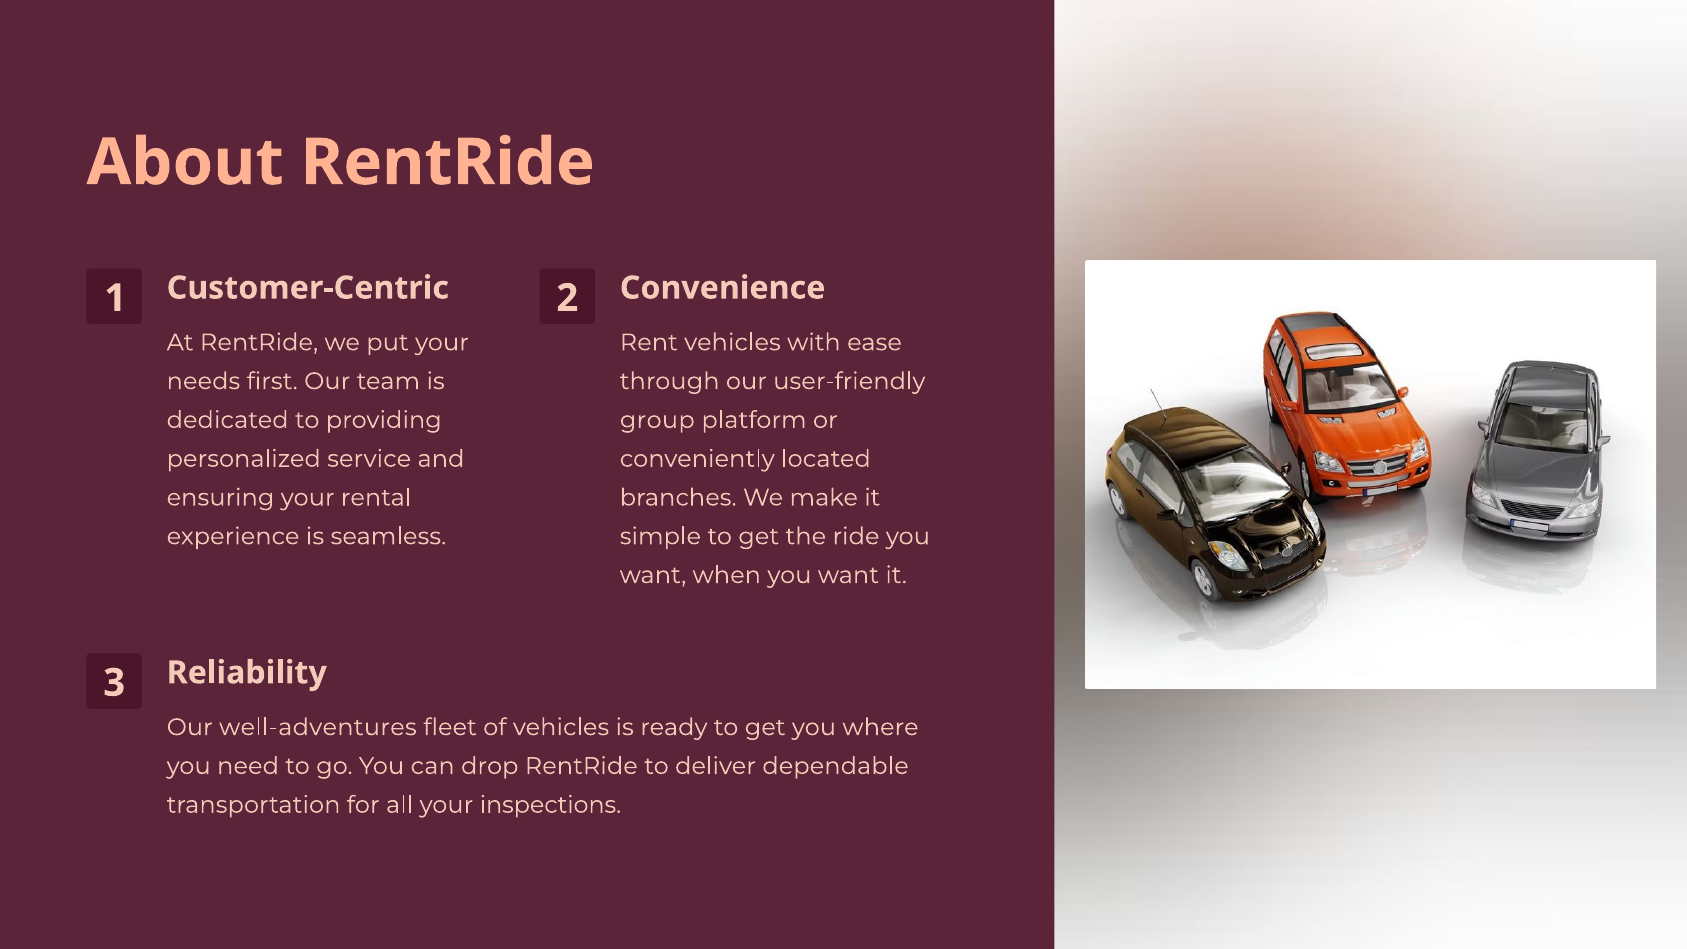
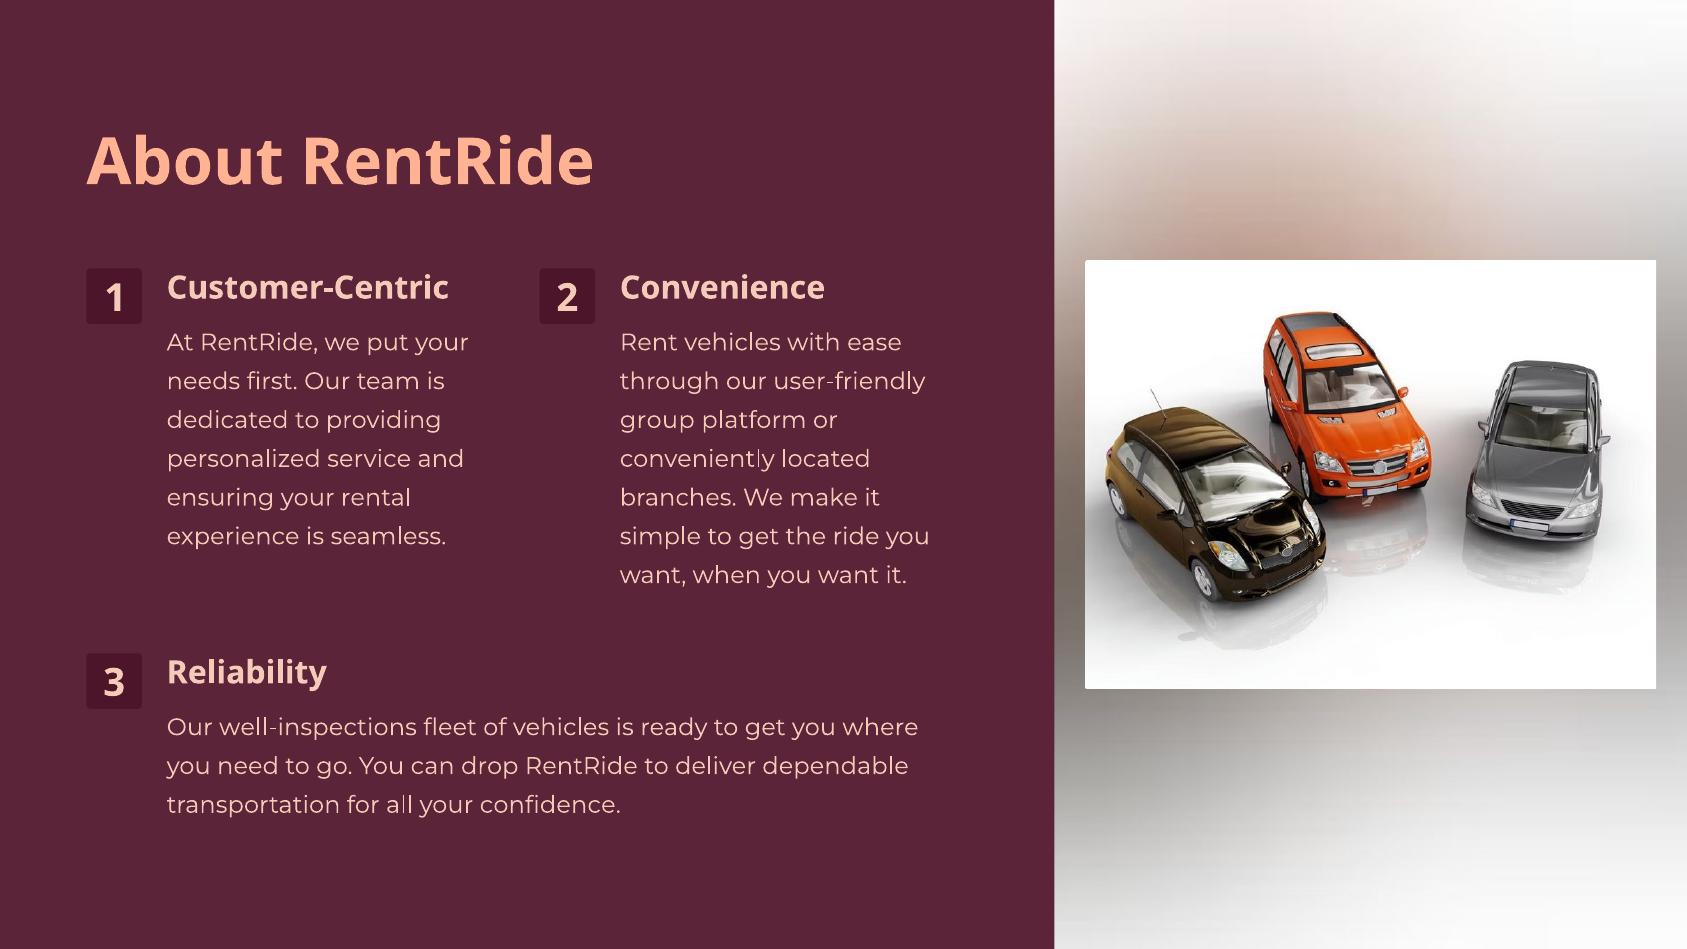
well-adventures: well-adventures -> well-inspections (318, 727)
inspections: inspections -> confidence (550, 805)
